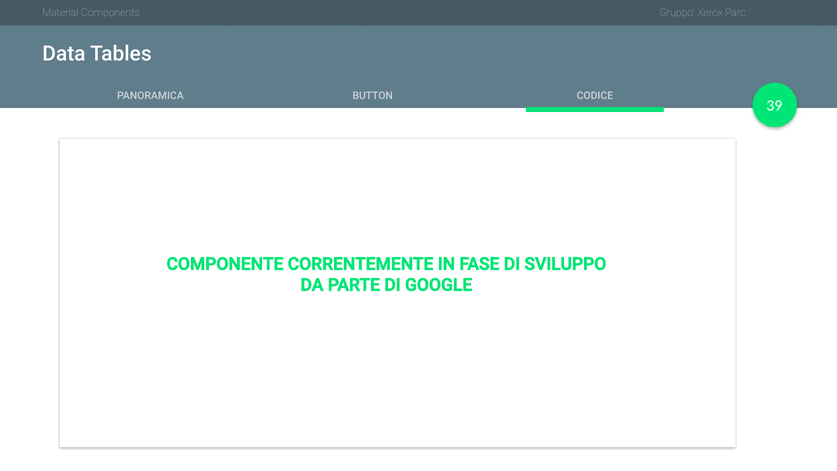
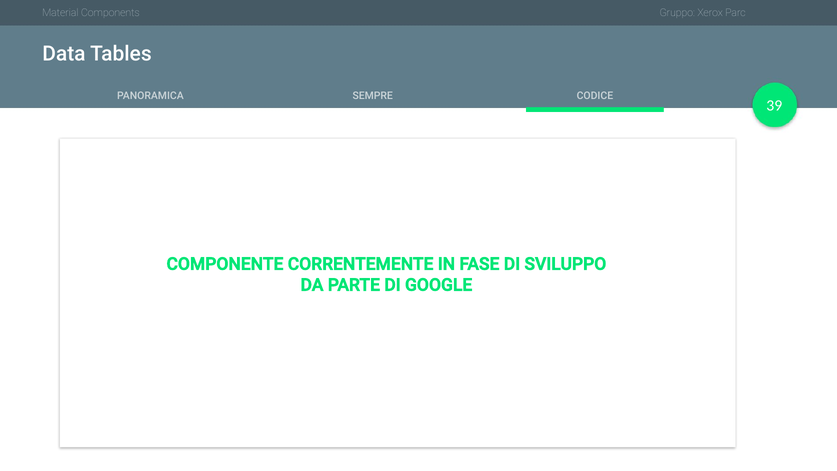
BUTTON: BUTTON -> SEMPRE (373, 96)
